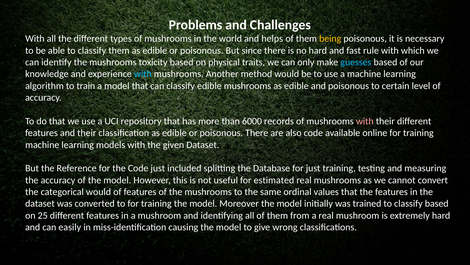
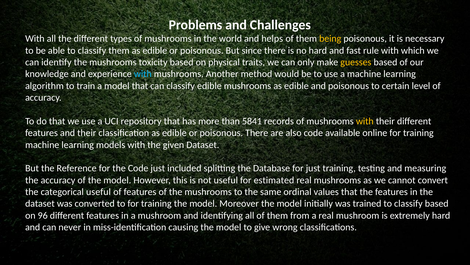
guesses colour: light blue -> yellow (356, 62)
6000: 6000 -> 5841 (252, 121)
with colour: pink -> yellow (365, 121)
categorical would: would -> useful (99, 191)
25: 25 -> 96 (43, 215)
easily: easily -> never (70, 227)
